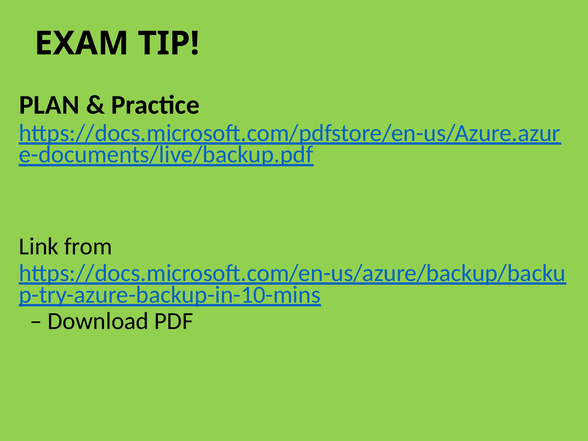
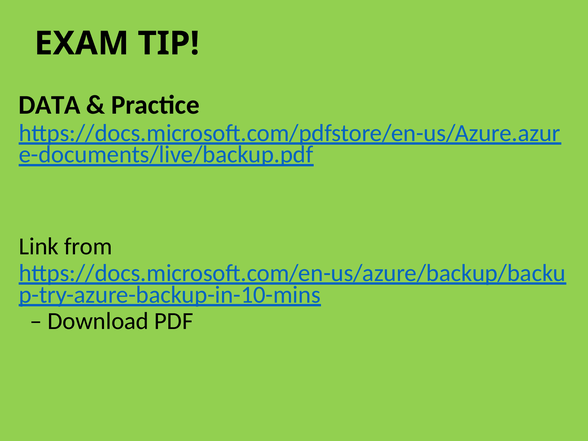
PLAN: PLAN -> DATA (50, 105)
